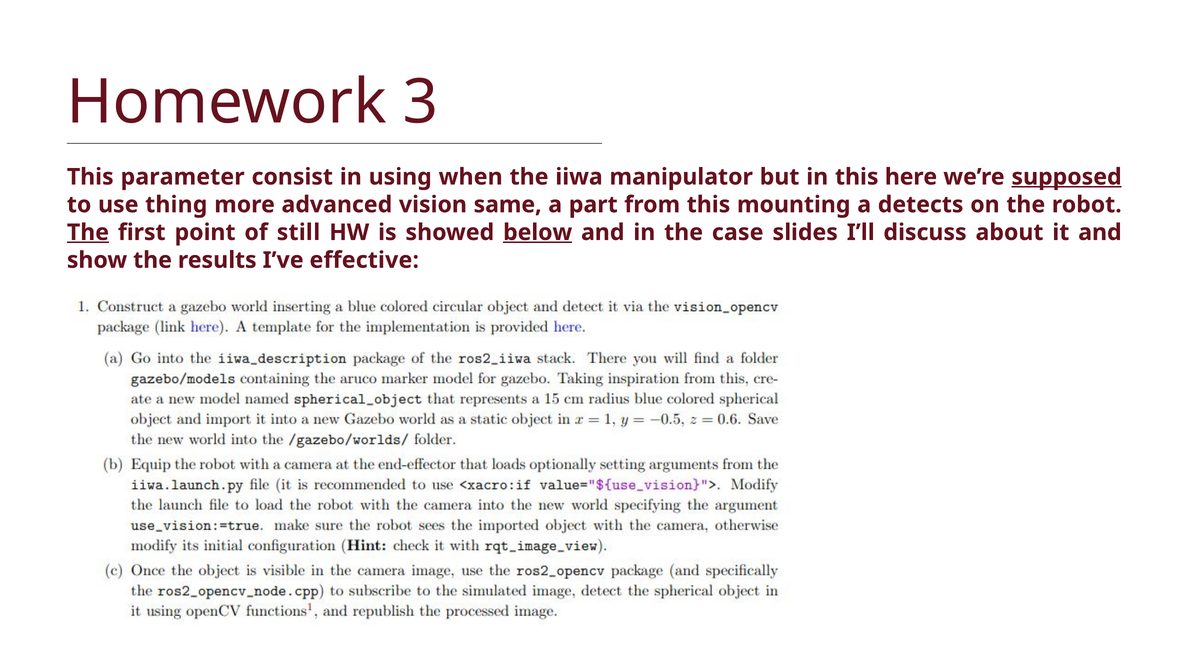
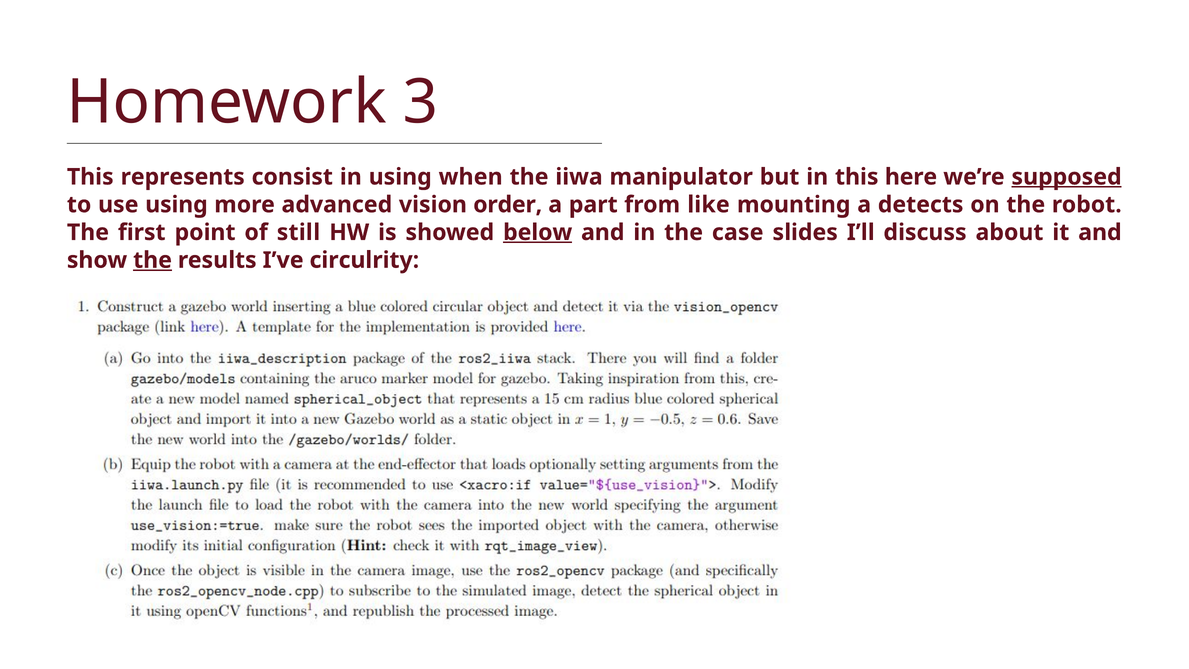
parameter: parameter -> represents (183, 177)
use thing: thing -> using (176, 205)
same: same -> order (508, 205)
from this: this -> like (708, 205)
The underline: present -> none (88, 232)
the underline: none -> present (153, 260)
effective: effective -> circulrity (364, 260)
